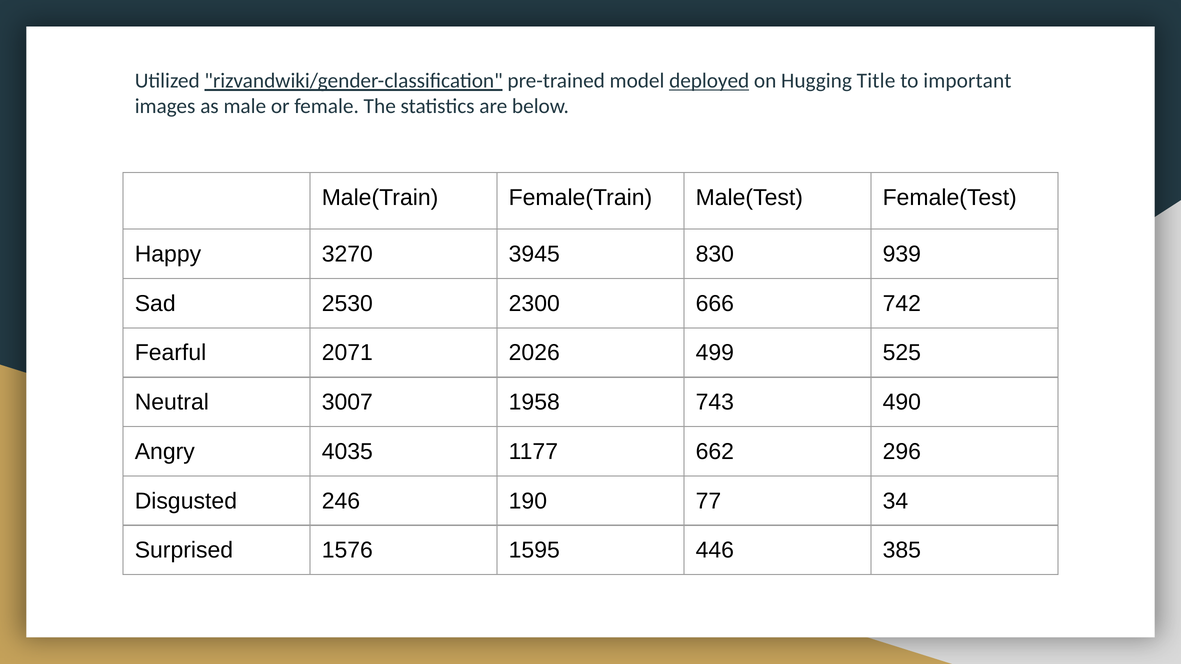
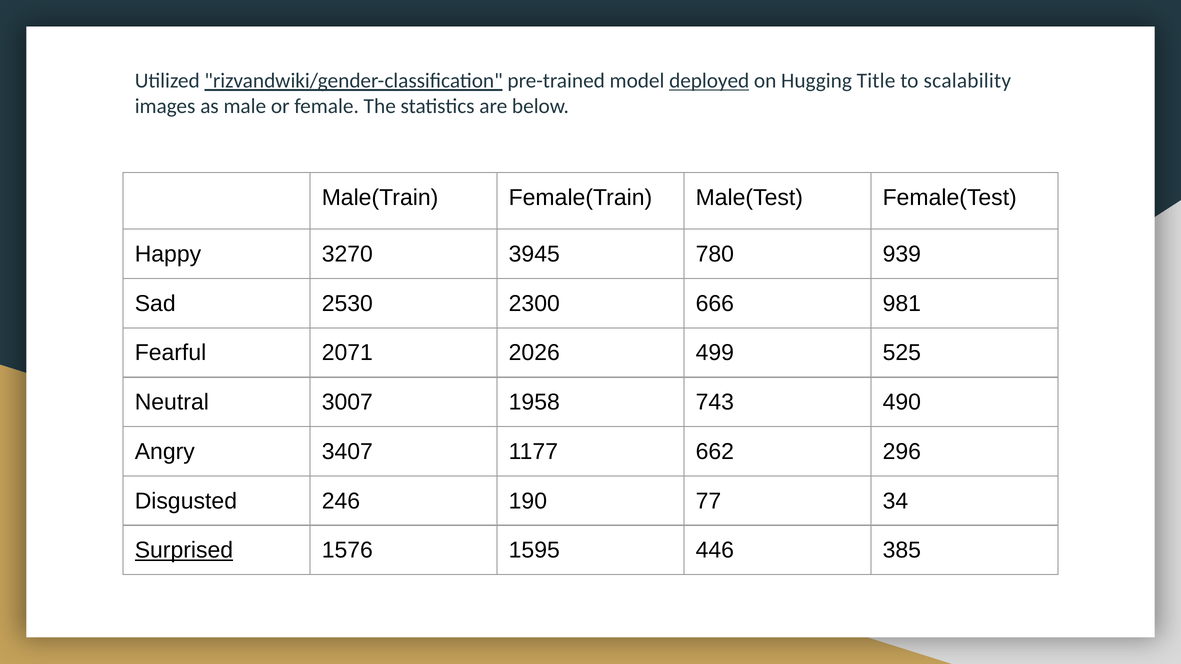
important: important -> scalability (967, 81)
830: 830 -> 780 (715, 254)
742: 742 -> 981 (902, 304)
4035: 4035 -> 3407 (347, 452)
Surprised underline: none -> present (184, 551)
